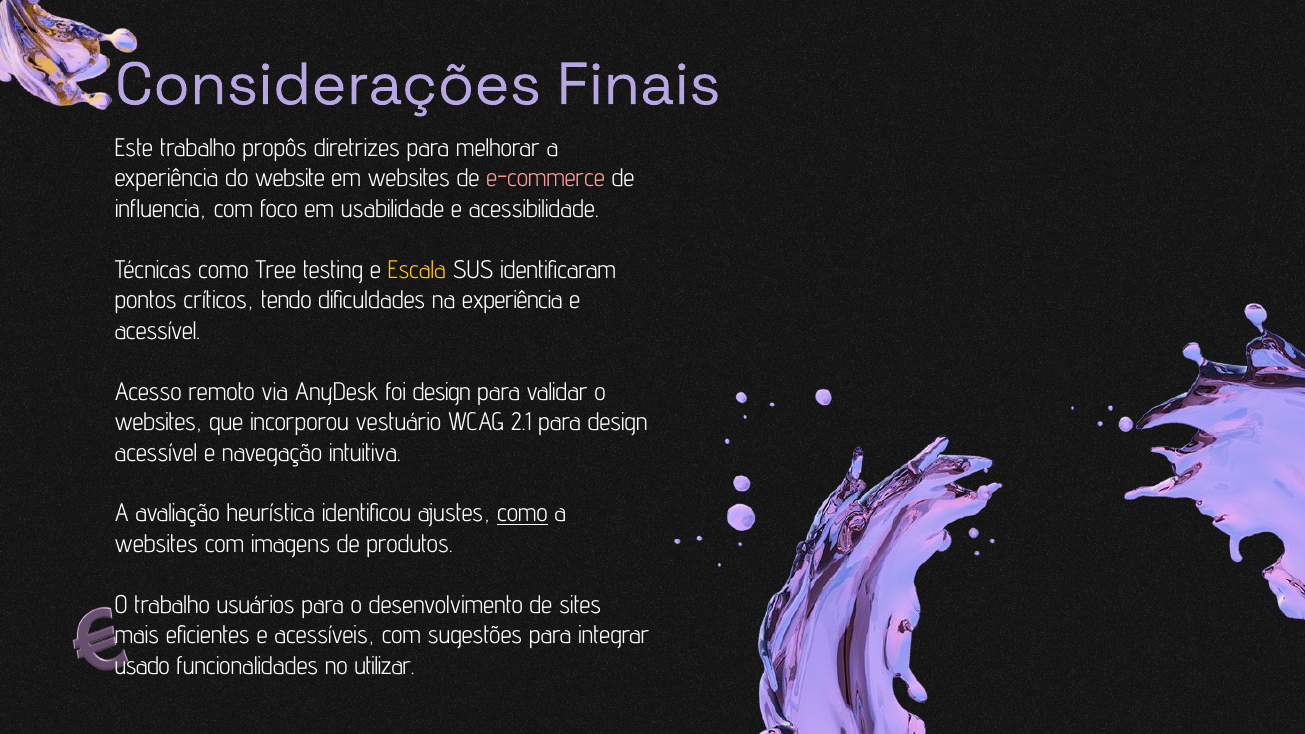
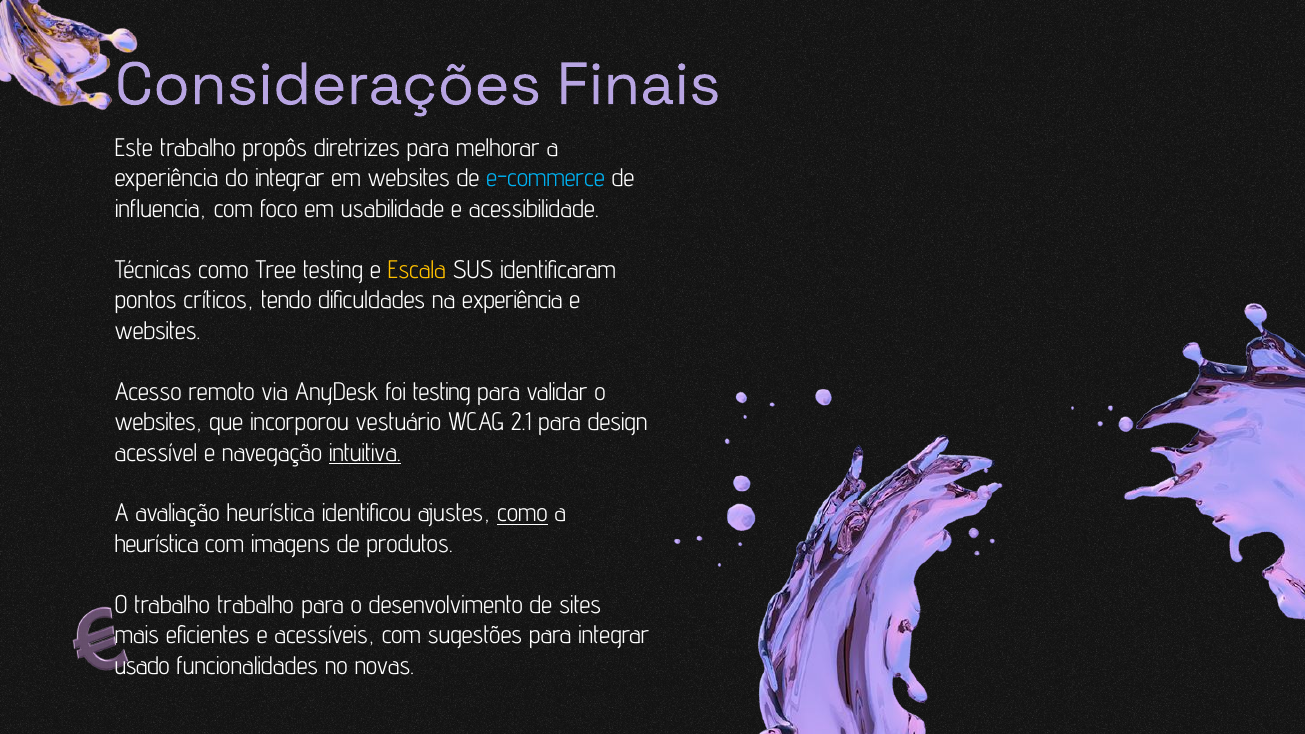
do website: website -> integrar (290, 179)
e-commerce colour: pink -> light blue (546, 179)
acessível: acessível -> websites (157, 331)
foi design: design -> testing (442, 392)
intuitiva underline: none -> present (365, 453)
websites: websites -> heurística (157, 544)
trabalho usuários: usuários -> trabalho (255, 605)
utilizar: utilizar -> novas (384, 666)
